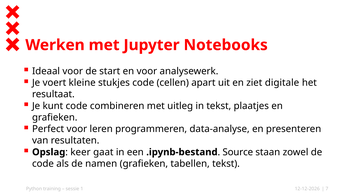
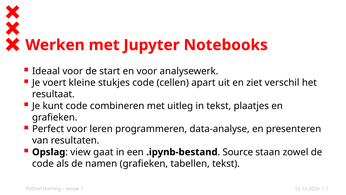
digitale: digitale -> verschil (282, 83)
keer: keer -> view (81, 152)
